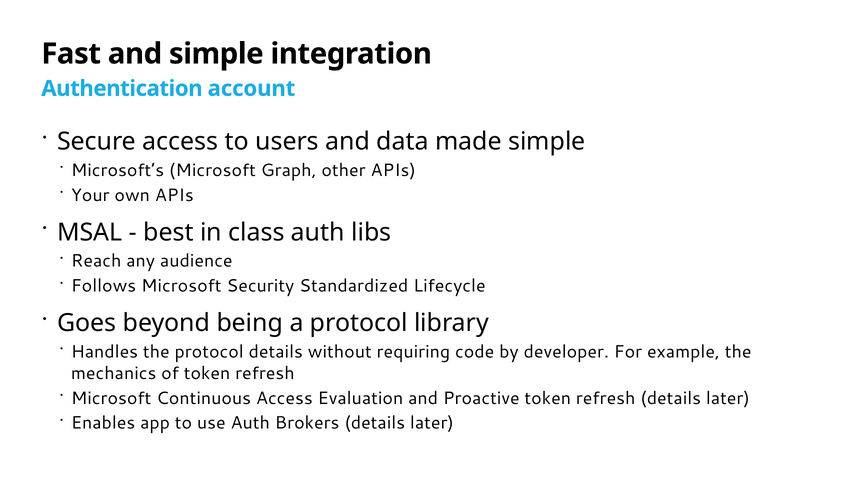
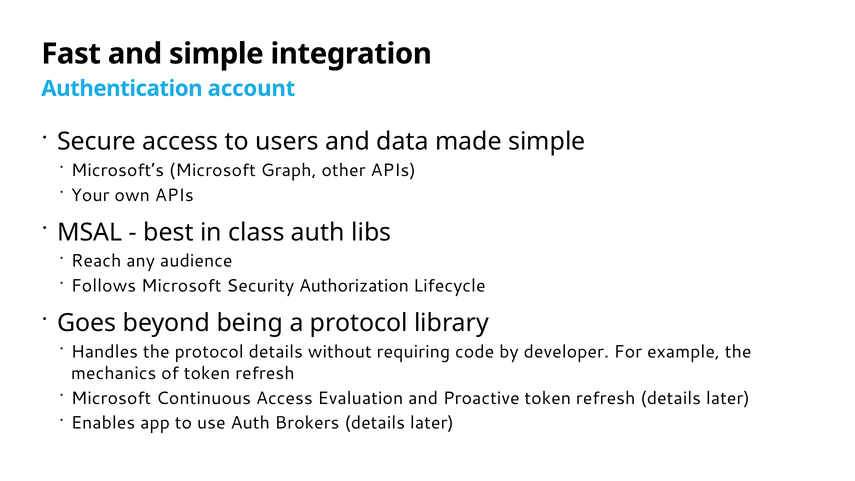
Standardized: Standardized -> Authorization (354, 286)
